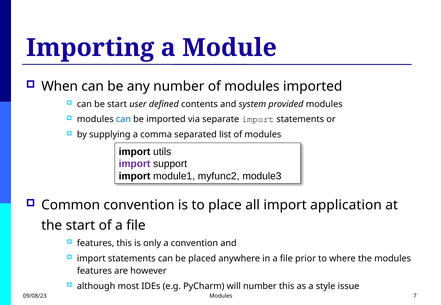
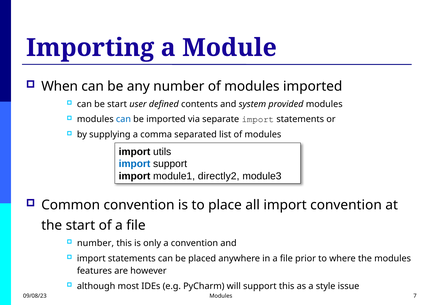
import colour: purple -> blue (135, 164)
myfunc2: myfunc2 -> directly2 (219, 176)
import application: application -> convention (346, 205)
features: features -> number (95, 243)
will number: number -> support (260, 286)
